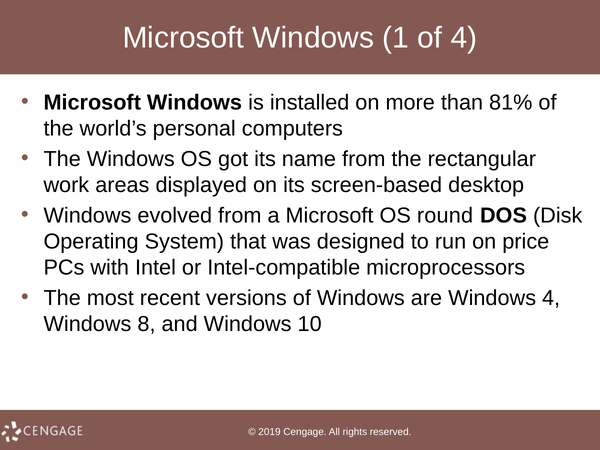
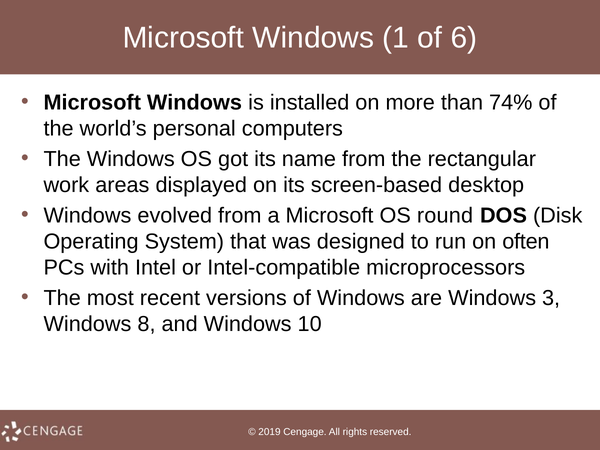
of 4: 4 -> 6 (464, 38)
81%: 81% -> 74% (511, 103)
price: price -> often (526, 241)
Windows 4: 4 -> 3 (551, 298)
